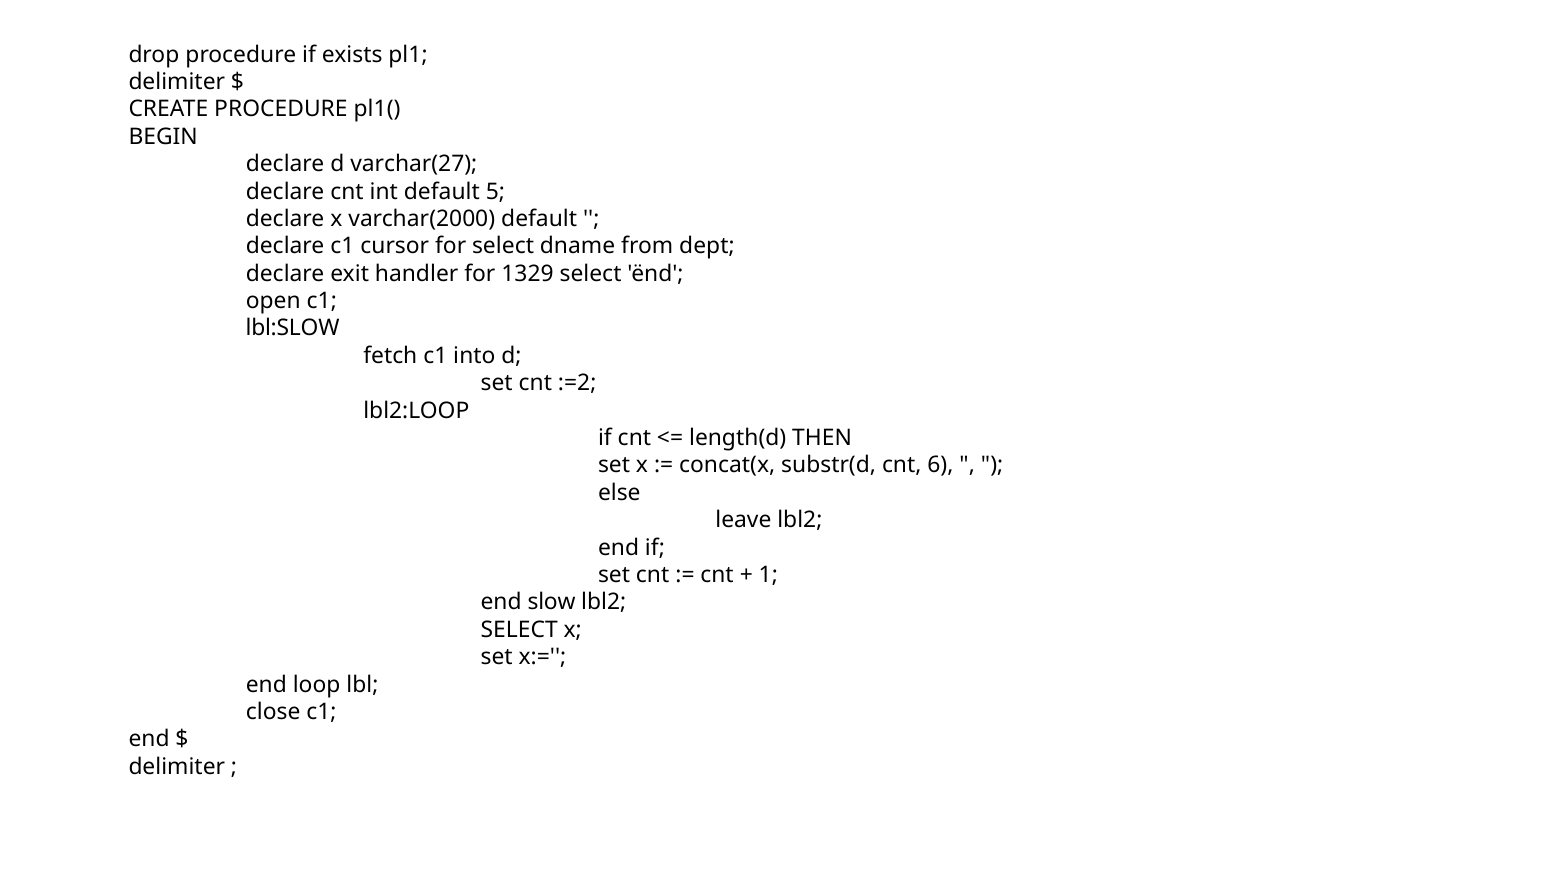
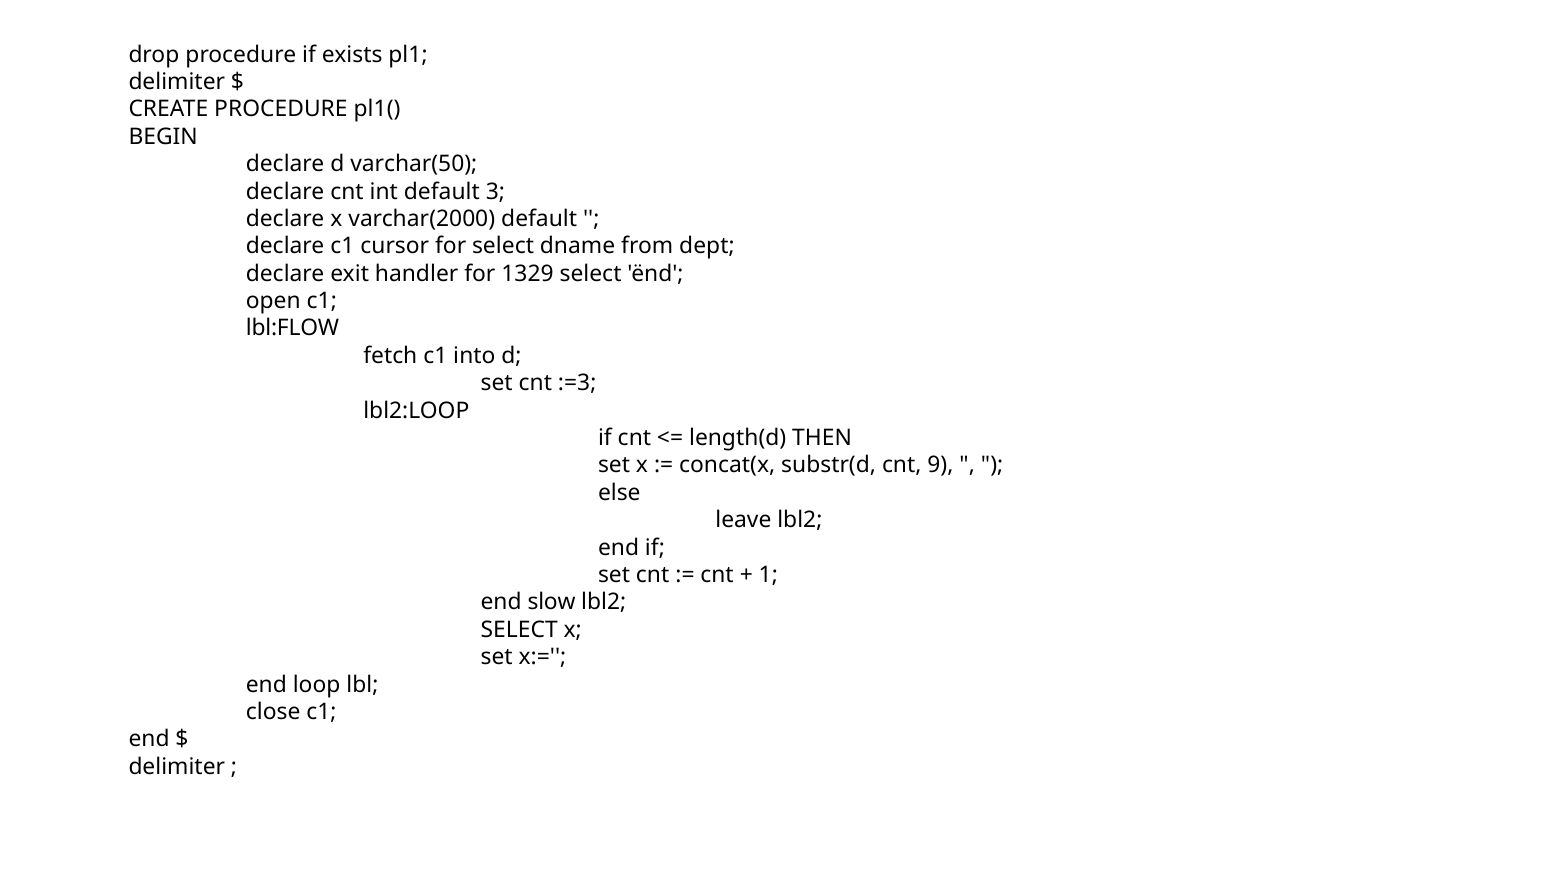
varchar(27: varchar(27 -> varchar(50 (414, 164)
5: 5 -> 3 (495, 192)
lbl:SLOW: lbl:SLOW -> lbl:FLOW (293, 329)
:=2: :=2 -> :=3 (577, 383)
6: 6 -> 9 (940, 466)
